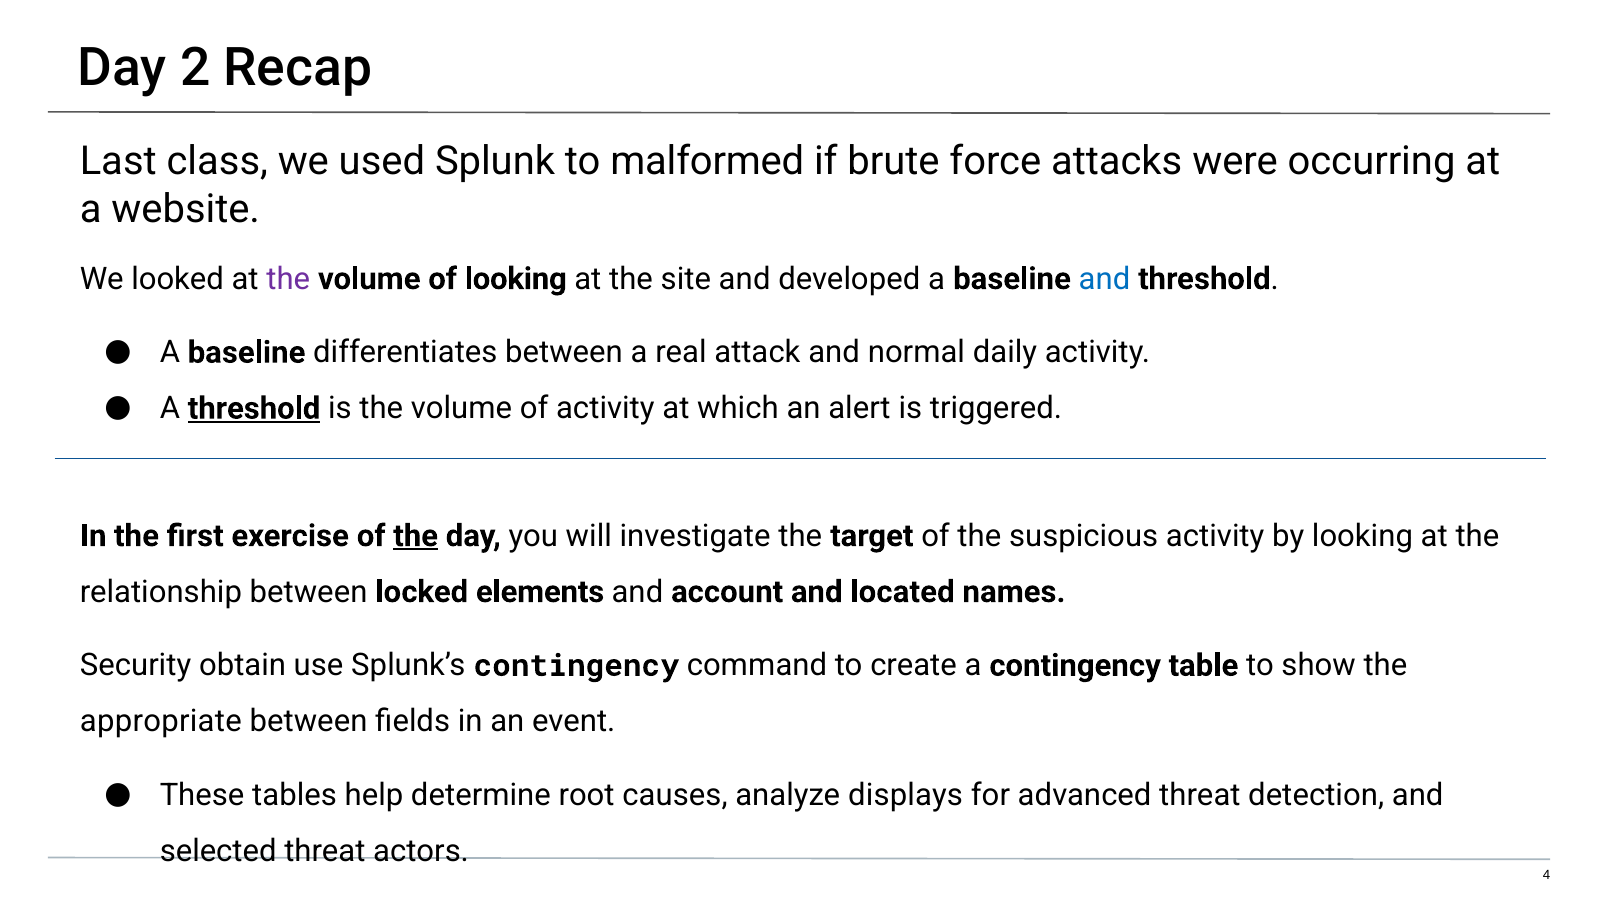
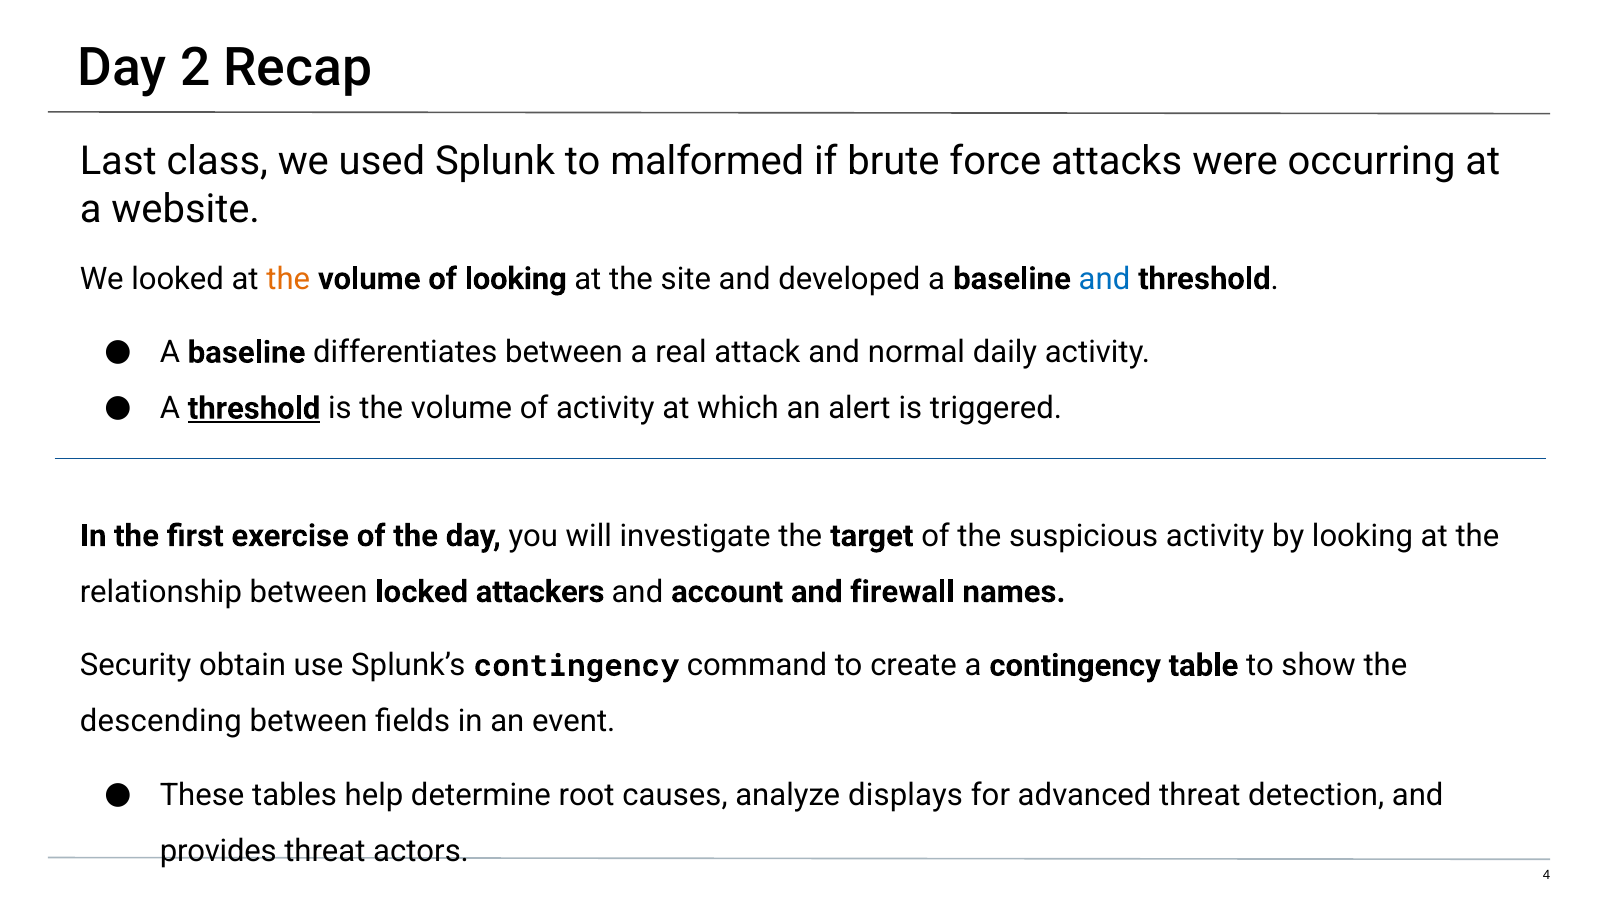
the colour: purple -> orange (288, 279)
the underline: present -> none (416, 536)
elements: elements -> attackers (540, 592)
located: located -> firewall (902, 592)
appropriate: appropriate -> descending (161, 721)
selected: selected -> provides (218, 851)
